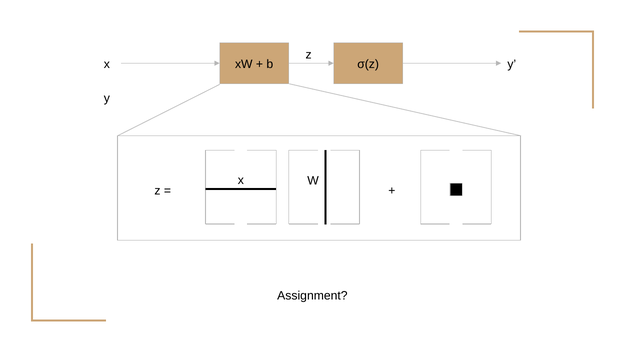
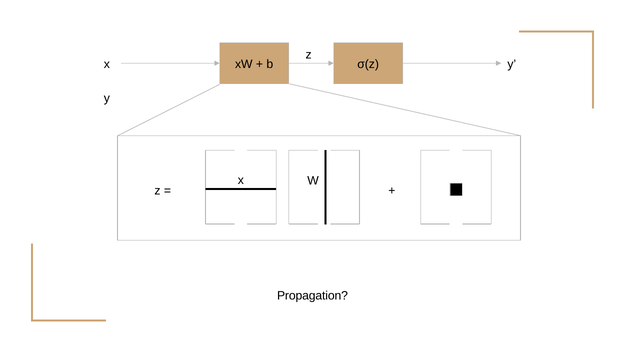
Assignment: Assignment -> Propagation (312, 295)
